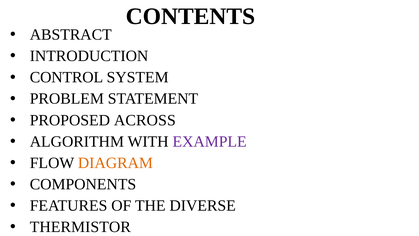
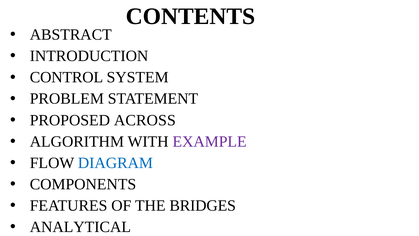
DIAGRAM colour: orange -> blue (115, 163)
DIVERSE: DIVERSE -> BRIDGES (203, 205)
THERMISTOR: THERMISTOR -> ANALYTICAL (80, 227)
